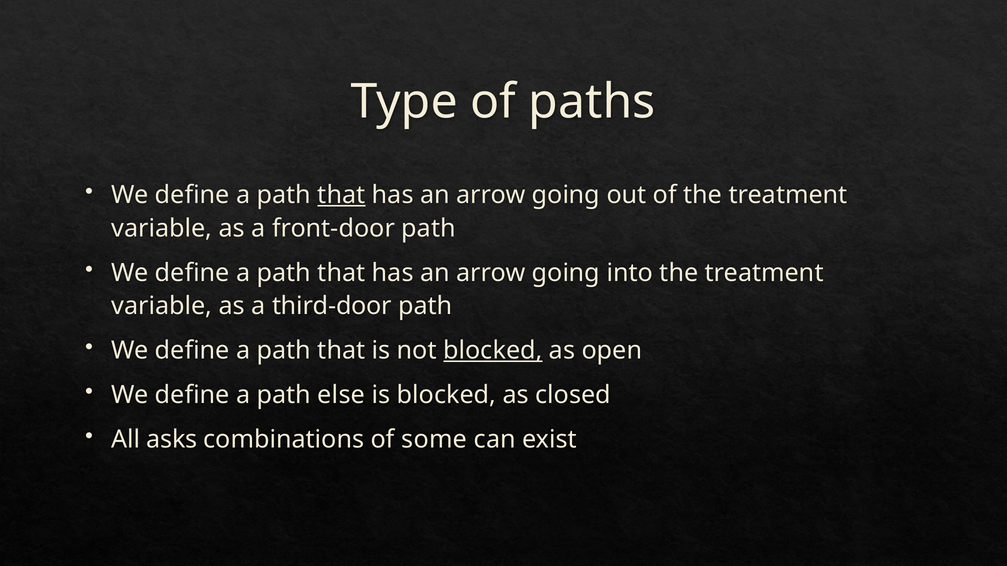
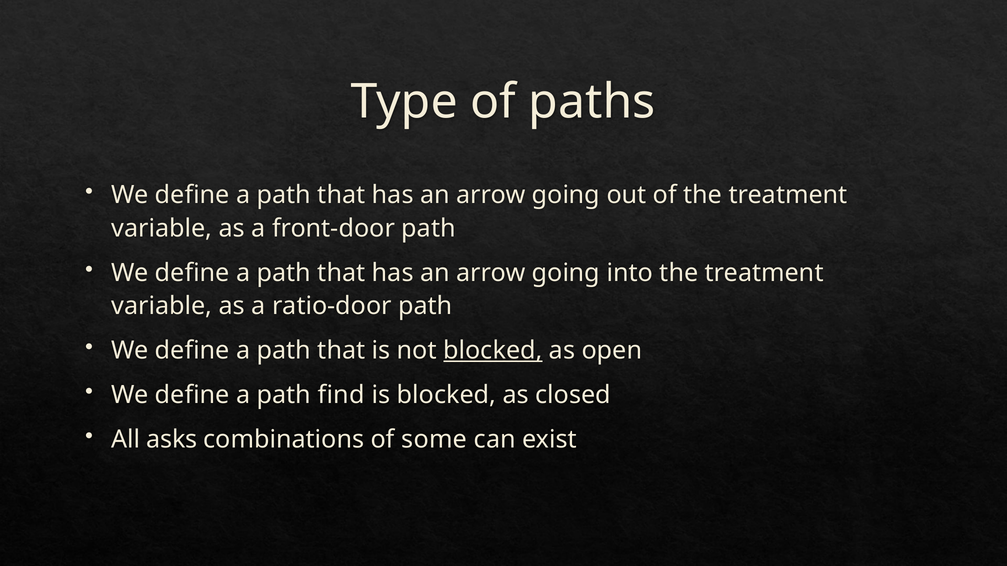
that underline: present -> none (341, 195)
third-door: third-door -> ratio-door (332, 306)
else: else -> find (341, 395)
